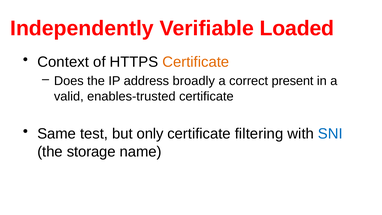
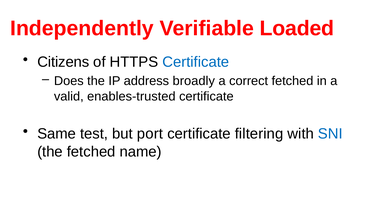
Context: Context -> Citizens (63, 62)
Certificate colour: orange -> blue (196, 62)
correct present: present -> fetched (292, 81)
only: only -> port (150, 134)
the storage: storage -> fetched (91, 152)
